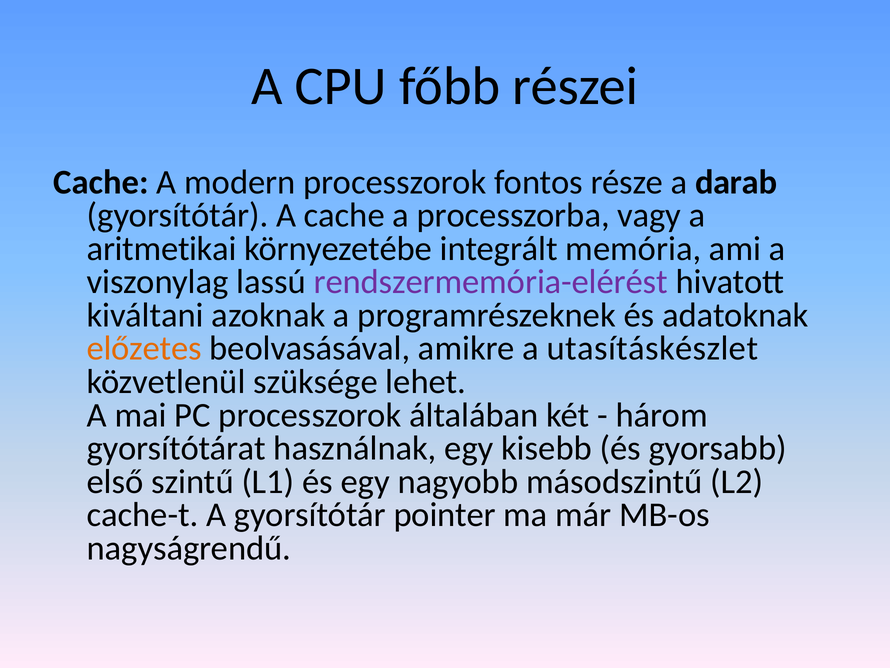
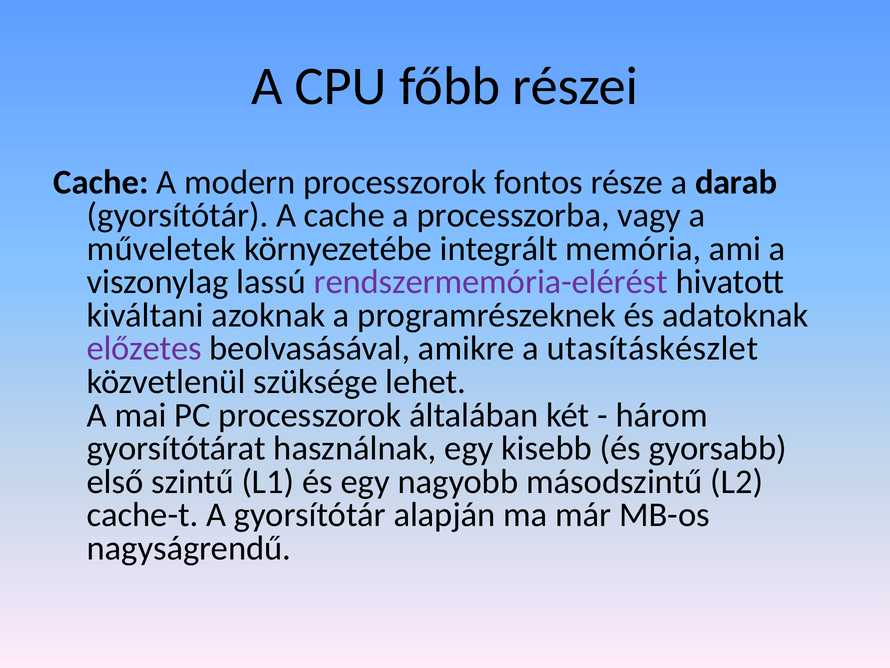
aritmetikai: aritmetikai -> műveletek (161, 249)
előzetes colour: orange -> purple (144, 348)
pointer: pointer -> alapján (444, 515)
